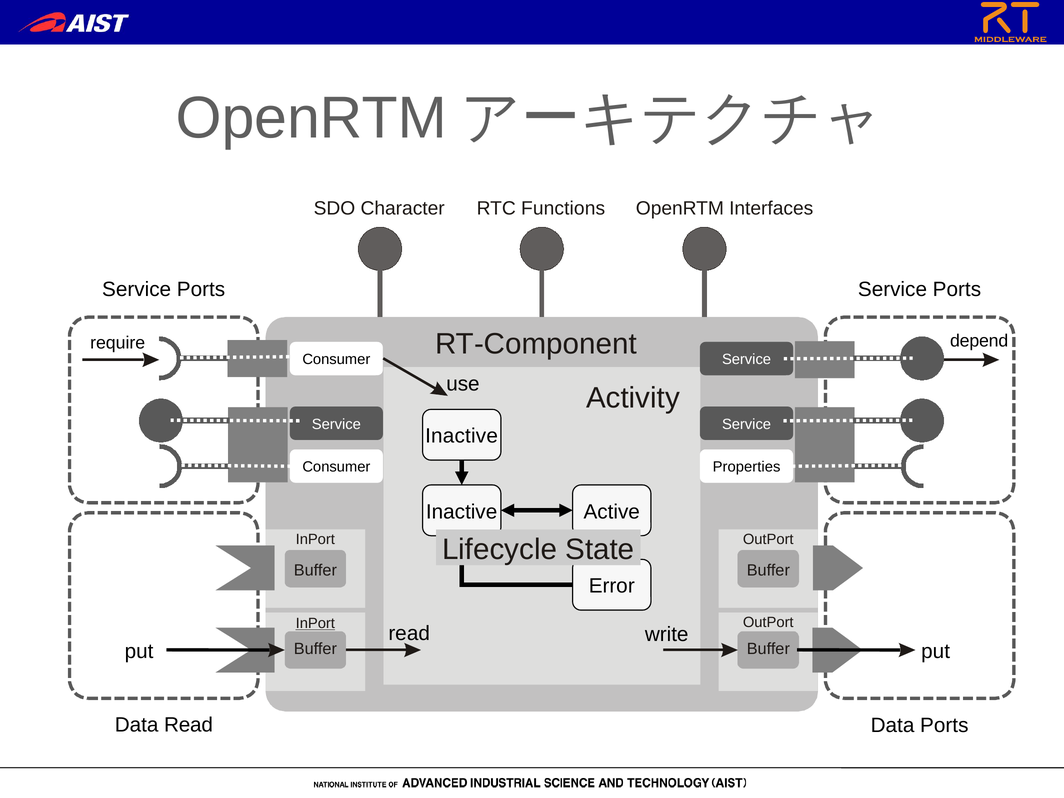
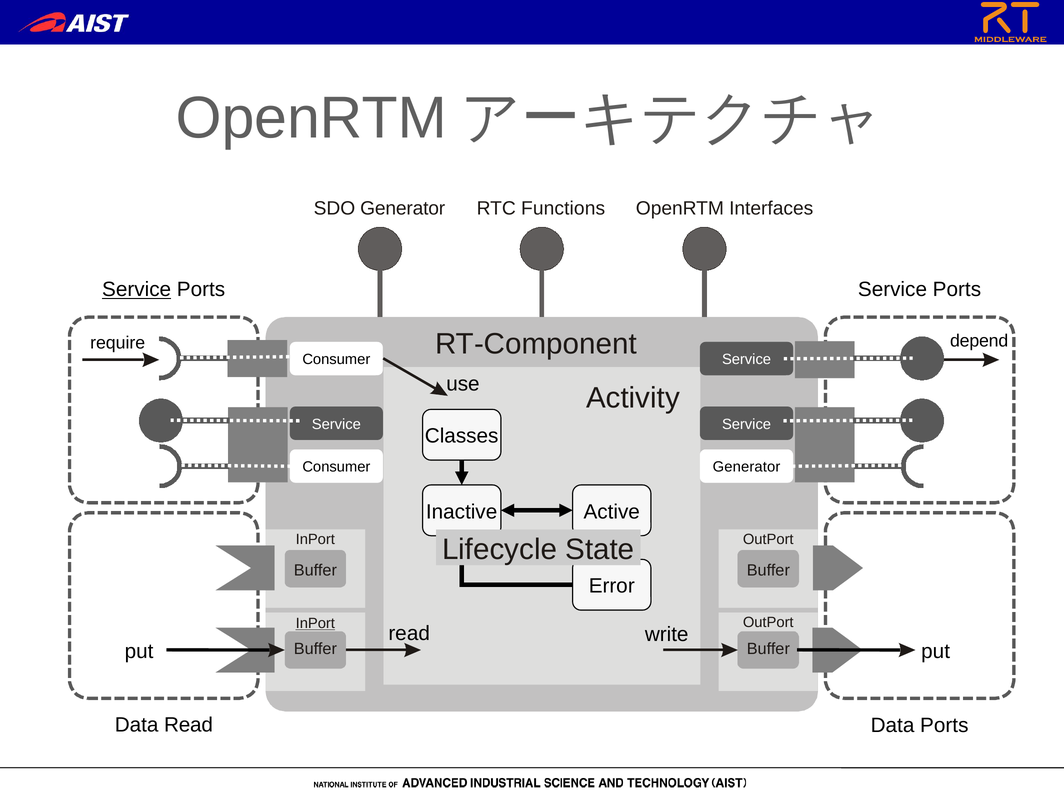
SDO Character: Character -> Generator (403, 208)
Service underline: none -> present (137, 290)
Inactive: Inactive -> Classes (462, 436)
Properties: Properties -> Generator (747, 467)
